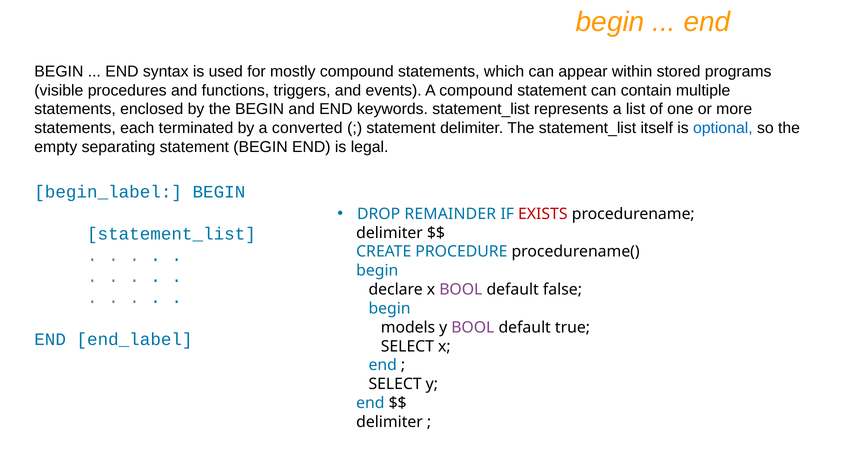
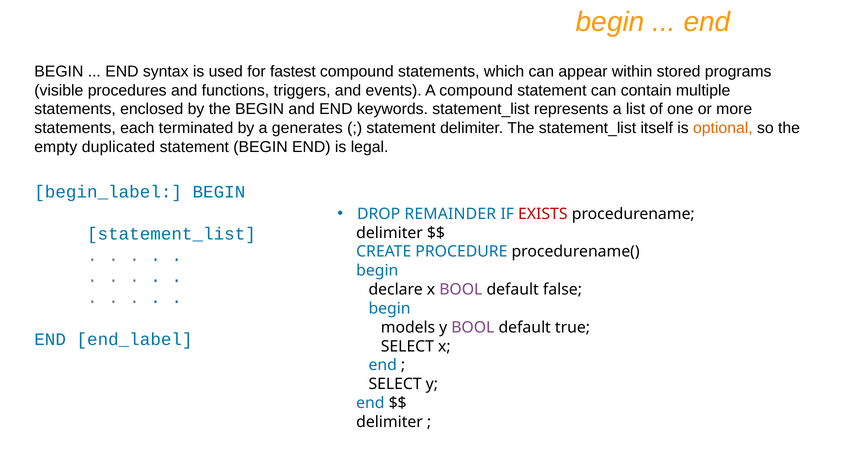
mostly: mostly -> fastest (293, 72)
converted: converted -> generates (307, 128)
optional colour: blue -> orange (723, 128)
separating: separating -> duplicated (118, 147)
